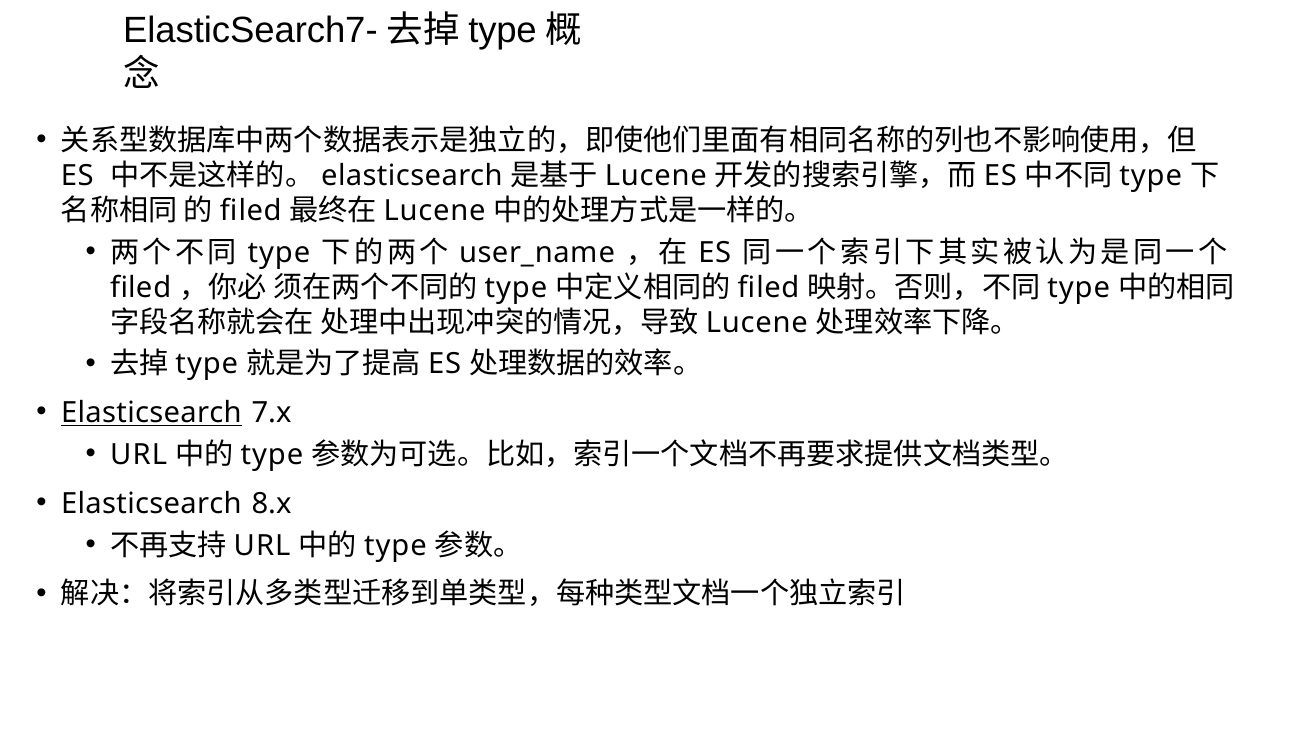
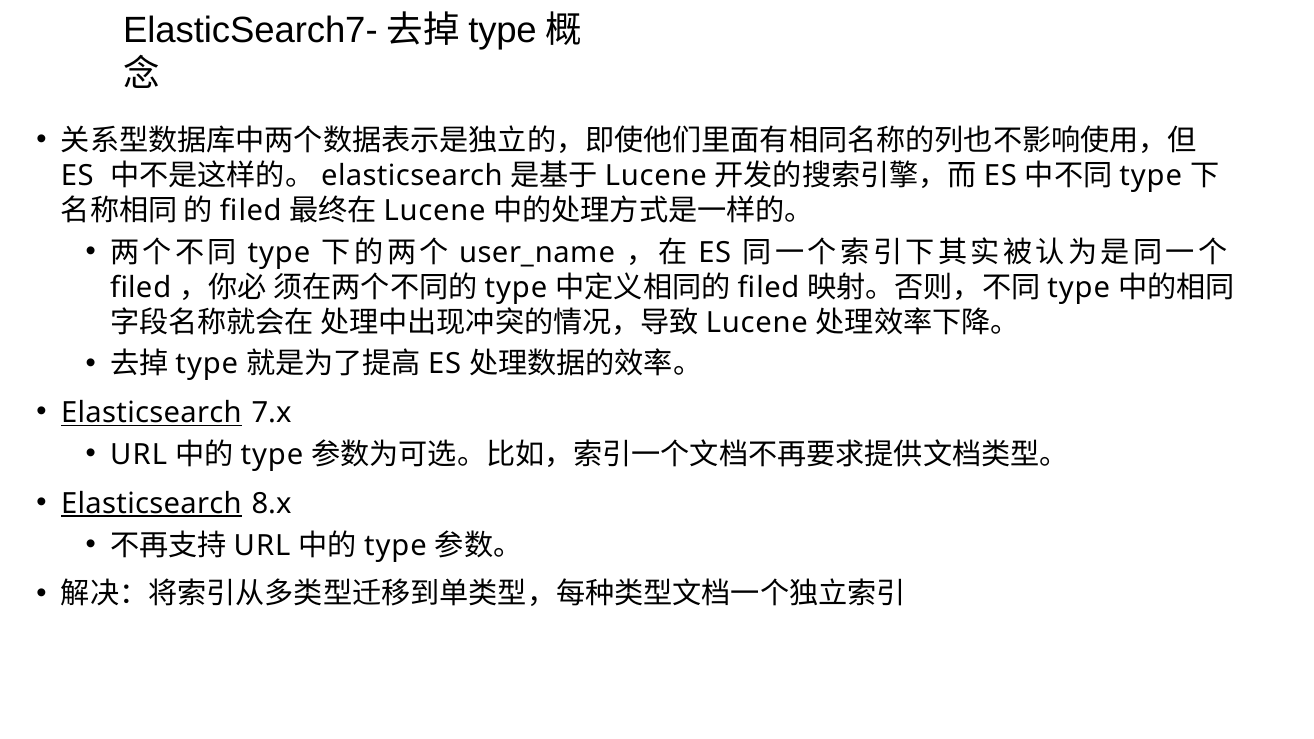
Elasticsearch underline: none -> present (151, 504)
